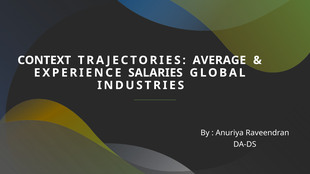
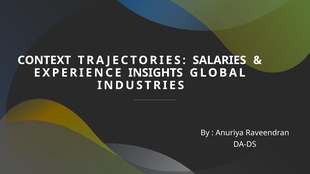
AVERAGE: AVERAGE -> SALARIES (219, 60)
SALARIES: SALARIES -> INSIGHTS (156, 73)
